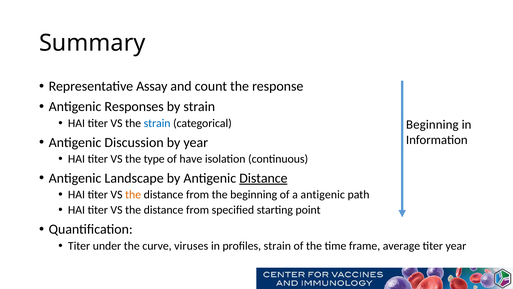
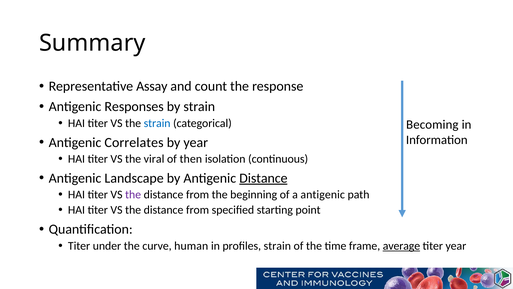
Beginning: Beginning -> Becoming (432, 124)
Discussion: Discussion -> Correlates (134, 142)
type: type -> viral (154, 159)
have: have -> then (191, 159)
the colour: orange -> purple (133, 194)
viruses: viruses -> human (191, 245)
average underline: none -> present (401, 245)
